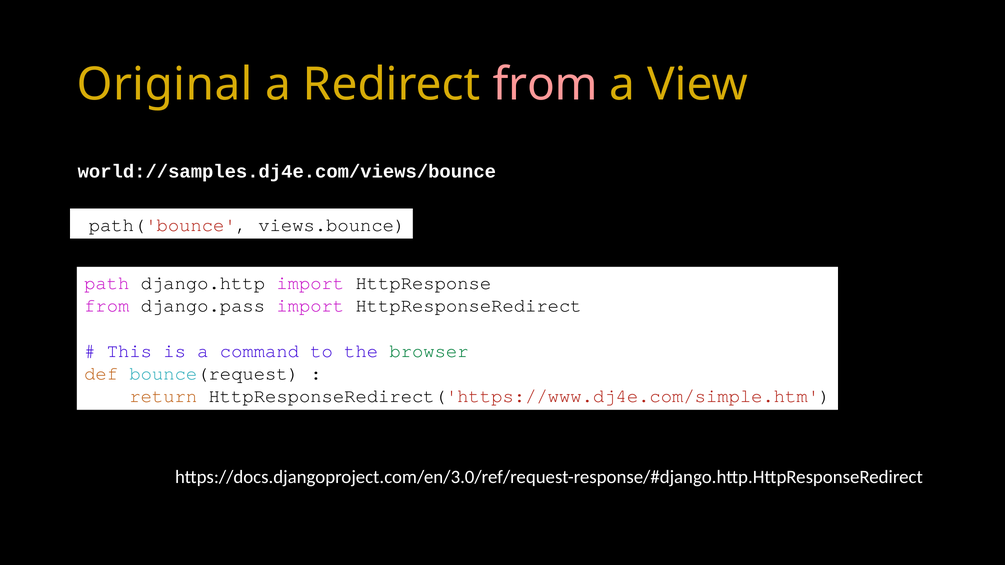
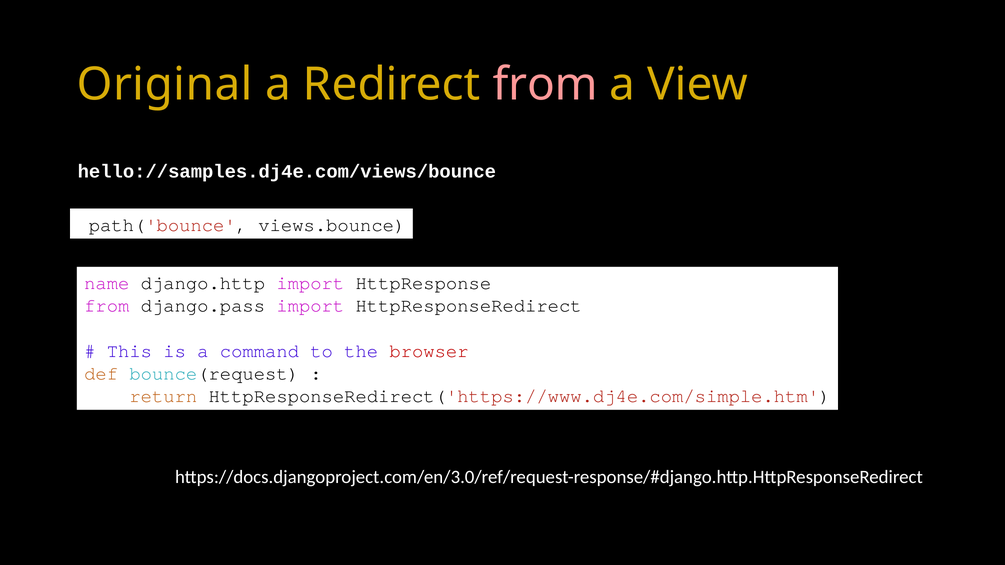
world://samples.dj4e.com/views/bounce: world://samples.dj4e.com/views/bounce -> hello://samples.dj4e.com/views/bounce (287, 171)
path: path -> name (107, 283)
browser colour: green -> red (429, 351)
